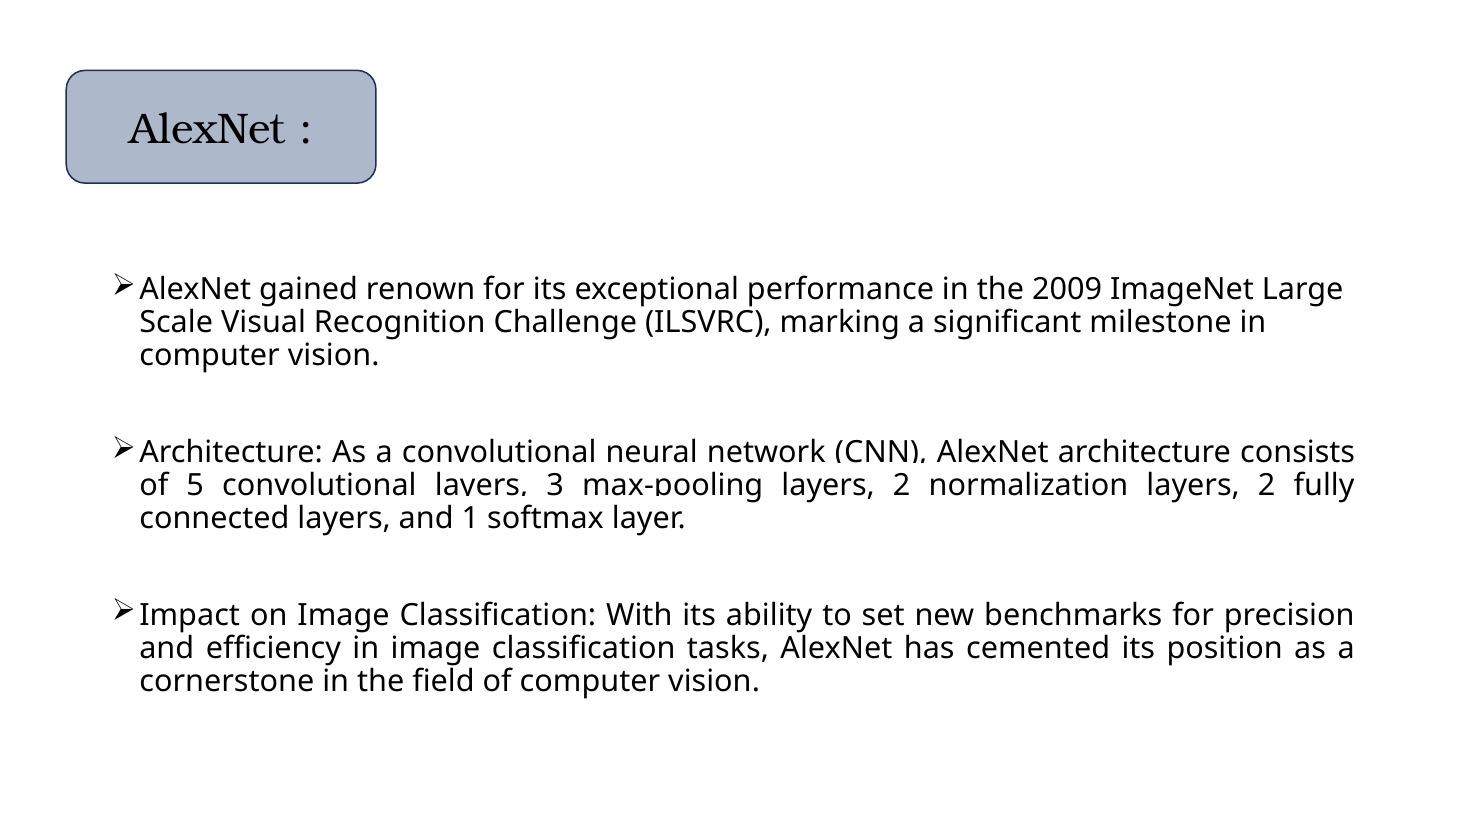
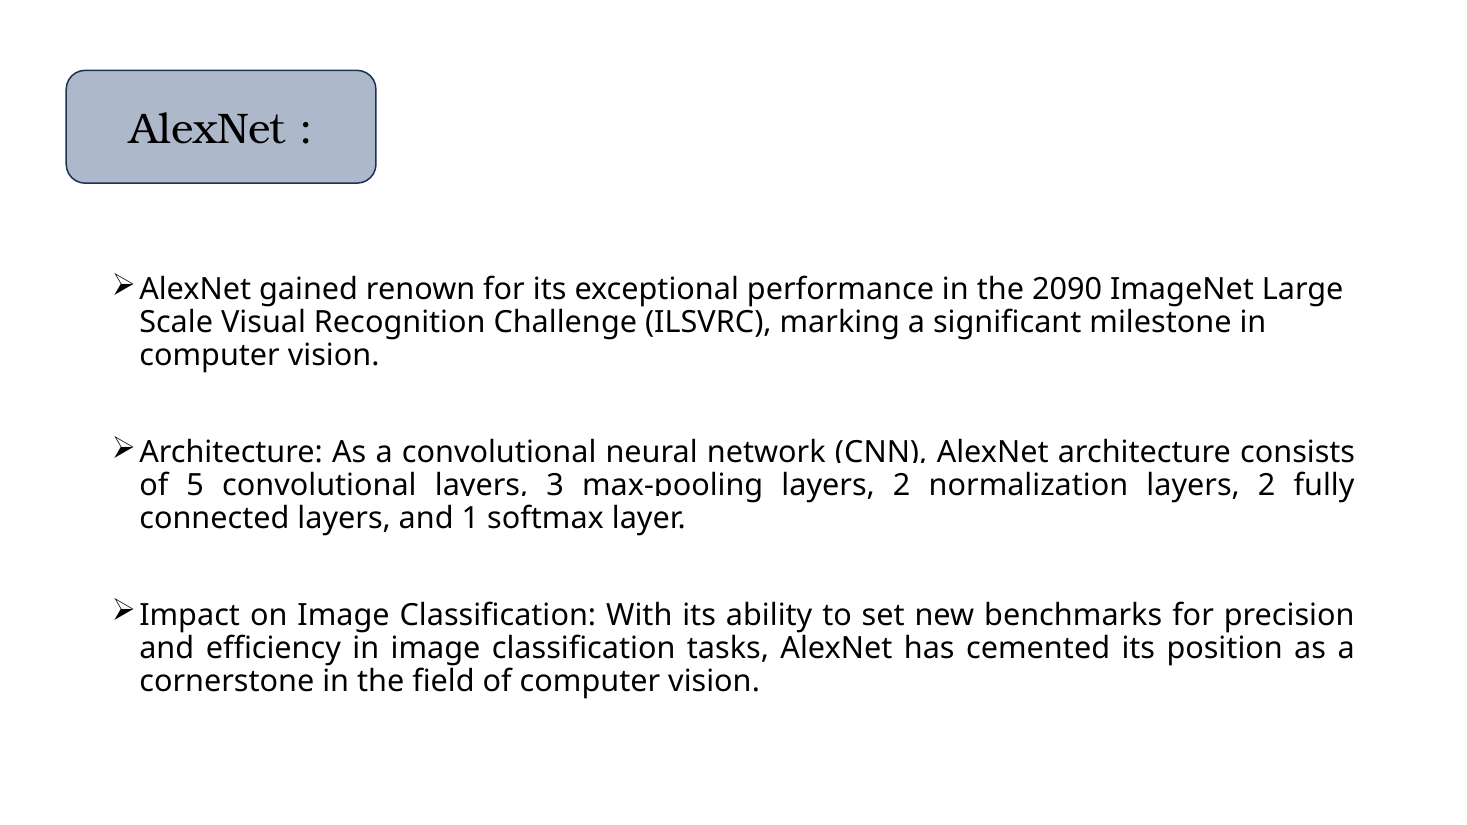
2009: 2009 -> 2090 (1067, 290)
